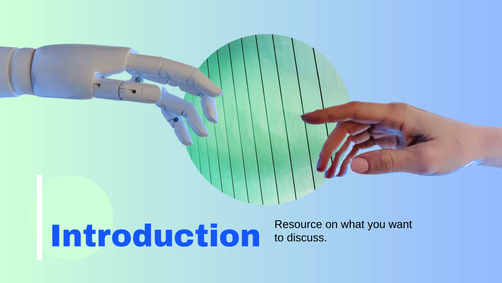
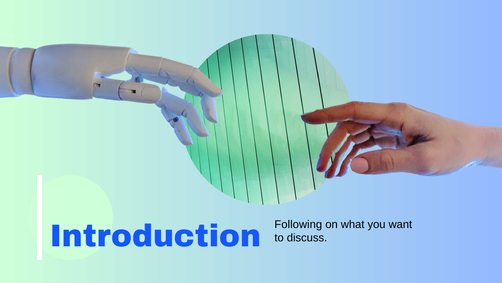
Resource: Resource -> Following (298, 224)
